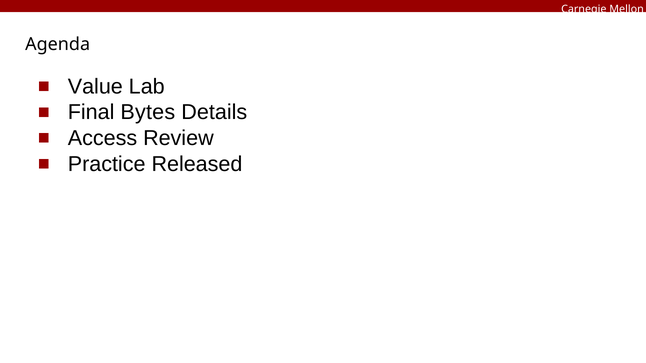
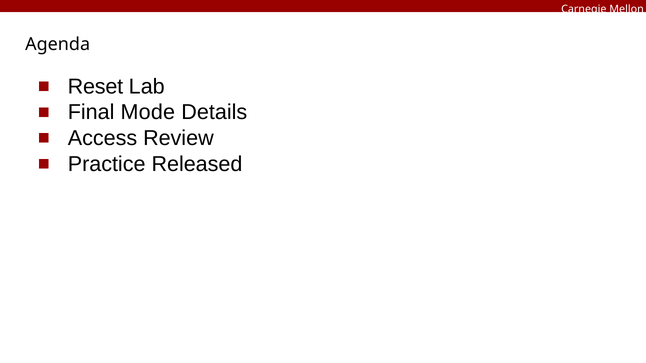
Value: Value -> Reset (95, 87)
Bytes: Bytes -> Mode (148, 112)
